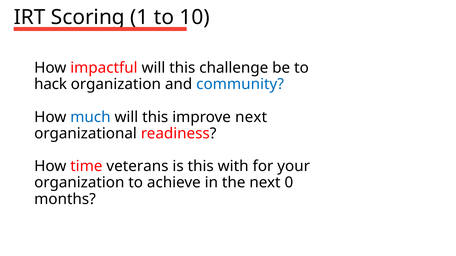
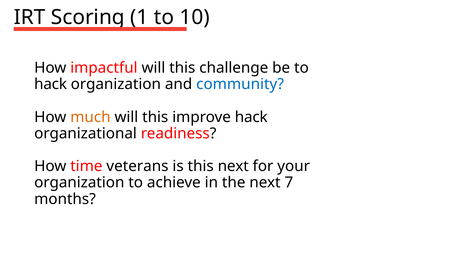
much colour: blue -> orange (90, 117)
improve next: next -> hack (251, 117)
this with: with -> next (233, 167)
0: 0 -> 7 (289, 183)
